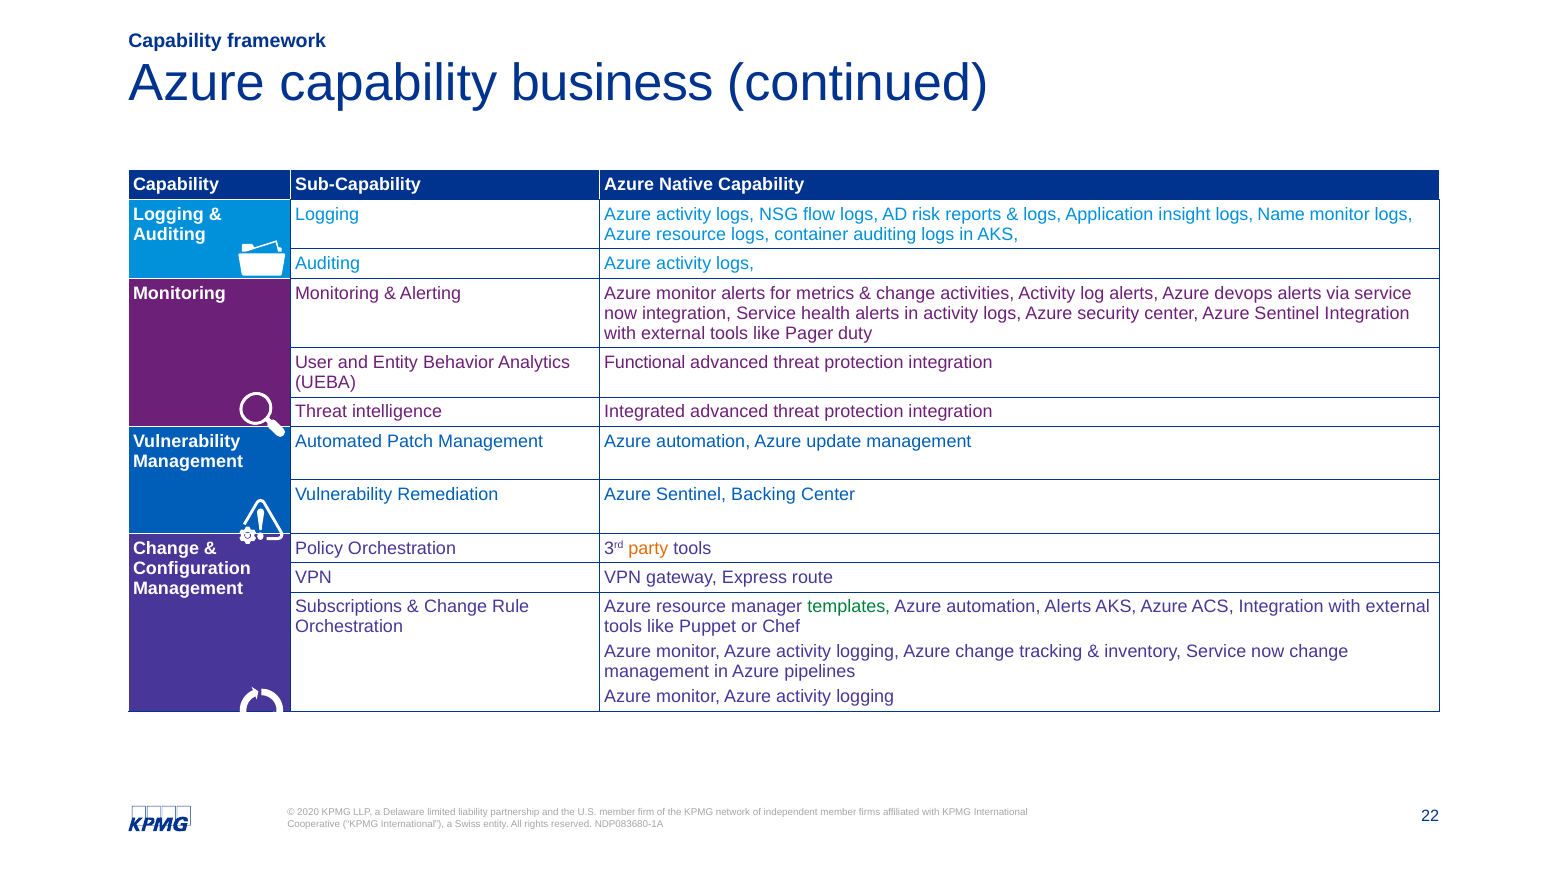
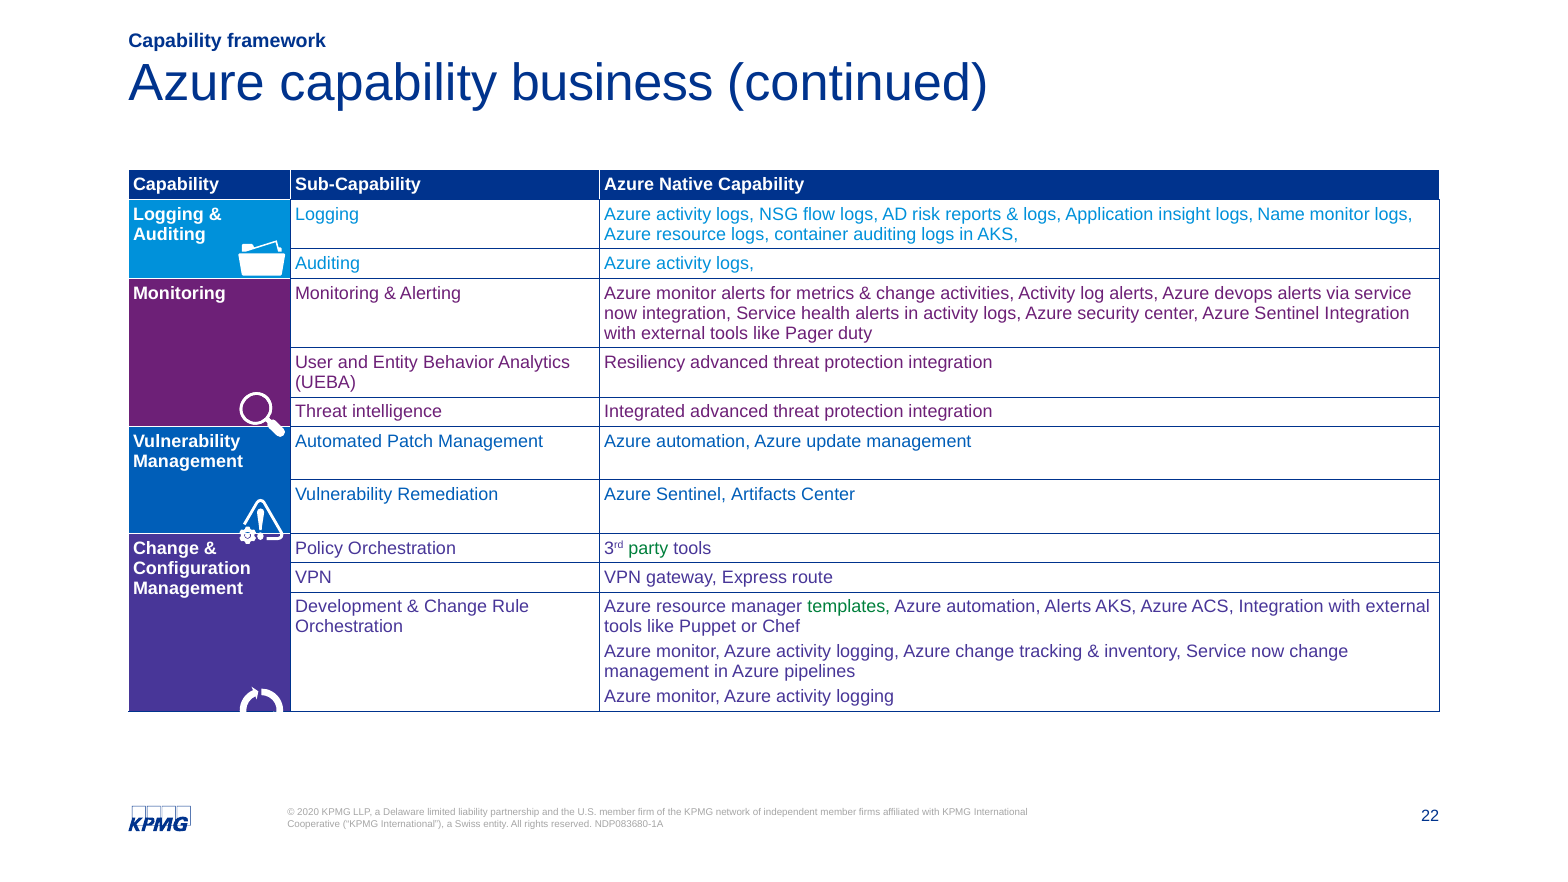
Functional: Functional -> Resiliency (645, 363)
Backing: Backing -> Artifacts (764, 495)
party colour: orange -> green (648, 548)
Subscriptions: Subscriptions -> Development (349, 607)
